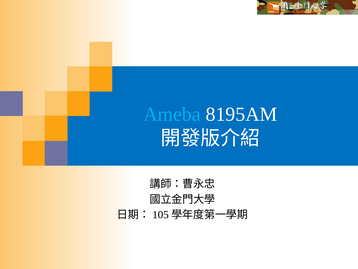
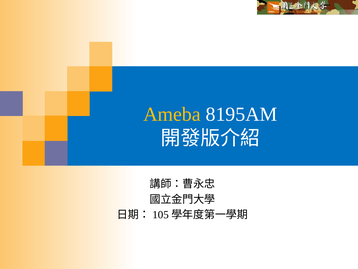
Ameba colour: light blue -> yellow (172, 114)
